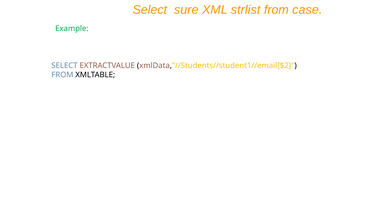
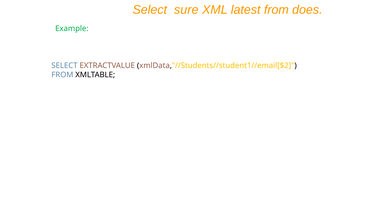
strlist: strlist -> latest (246, 10)
case: case -> does (307, 10)
